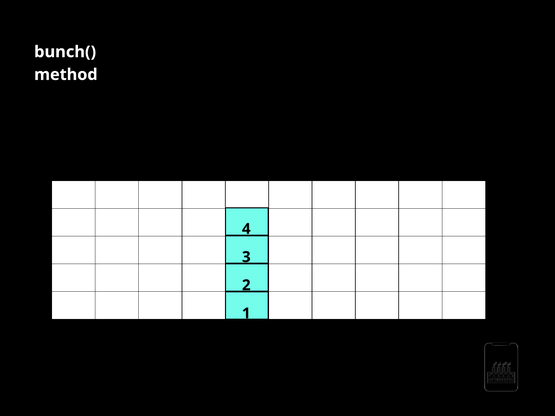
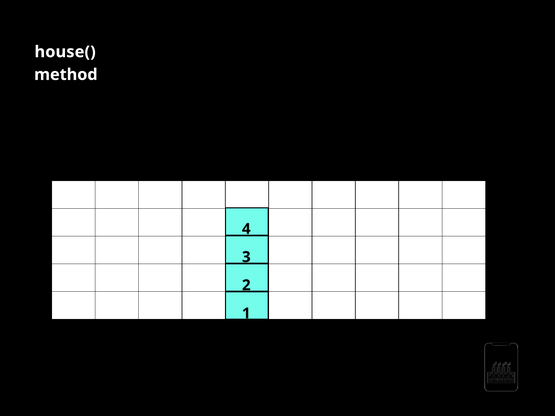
bunch(: bunch( -> house( (65, 52)
